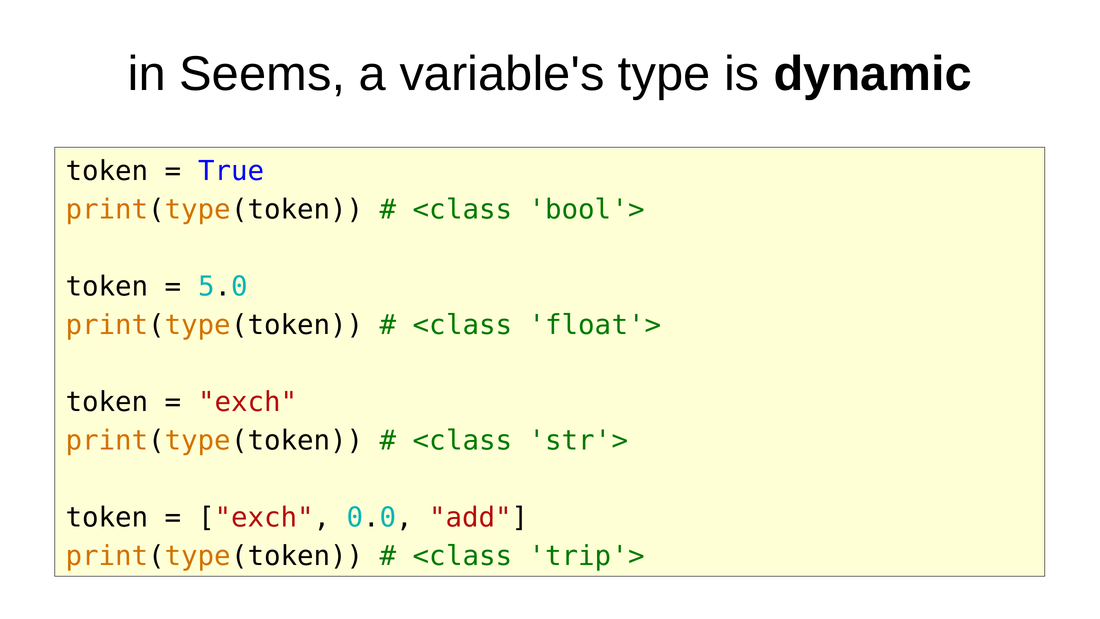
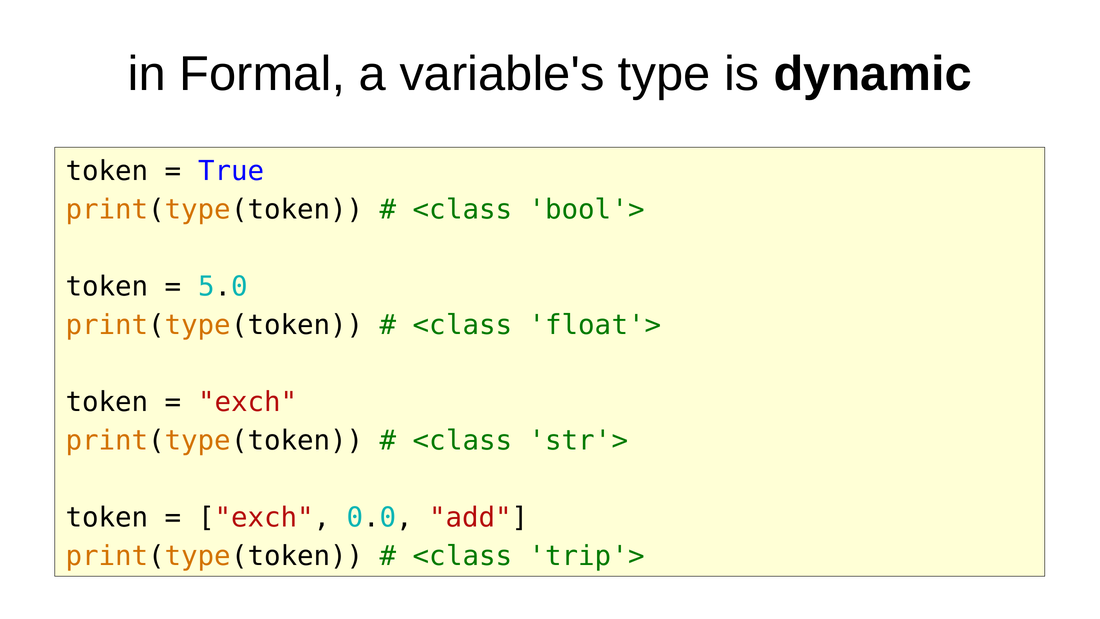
Seems: Seems -> Formal (262, 74)
